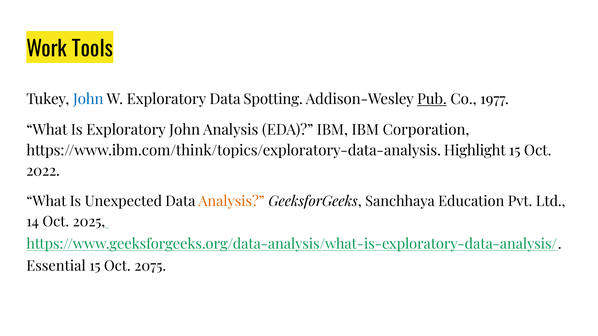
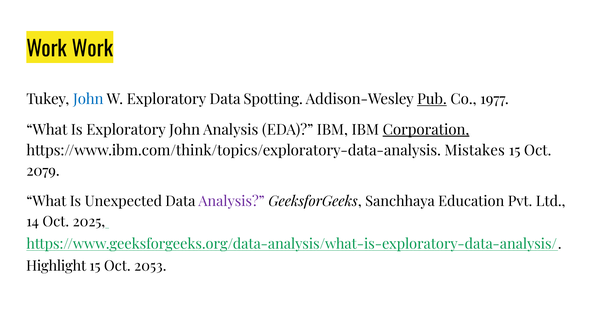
Work Tools: Tools -> Work (92, 50)
Corporation underline: none -> present (426, 130)
Highlight: Highlight -> Mistakes (475, 151)
2022: 2022 -> 2079 (43, 171)
Analysis colour: orange -> purple (232, 201)
Essential: Essential -> Highlight (56, 266)
2075: 2075 -> 2053 (150, 266)
